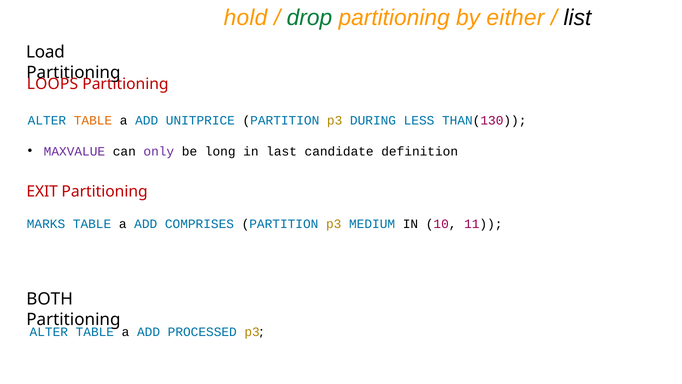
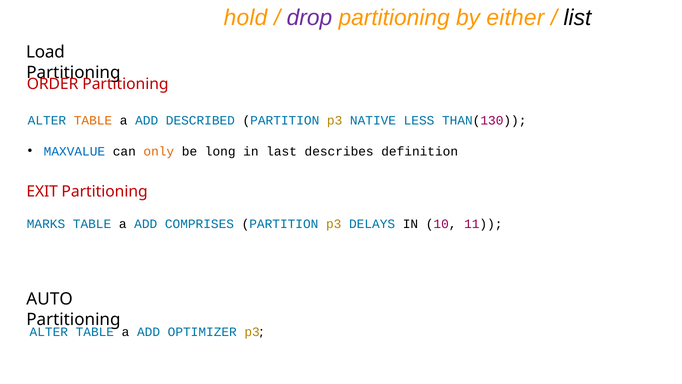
drop colour: green -> purple (309, 18)
LOOPS: LOOPS -> ORDER (53, 84)
UNITPRICE: UNITPRICE -> DESCRIBED (200, 121)
DURING: DURING -> NATIVE (373, 121)
MAXVALUE colour: purple -> blue (74, 151)
only colour: purple -> orange (159, 151)
candidate: candidate -> describes (339, 151)
MEDIUM: MEDIUM -> DELAYS (372, 224)
BOTH: BOTH -> AUTO (50, 299)
PROCESSED: PROCESSED -> OPTIMIZER (202, 332)
